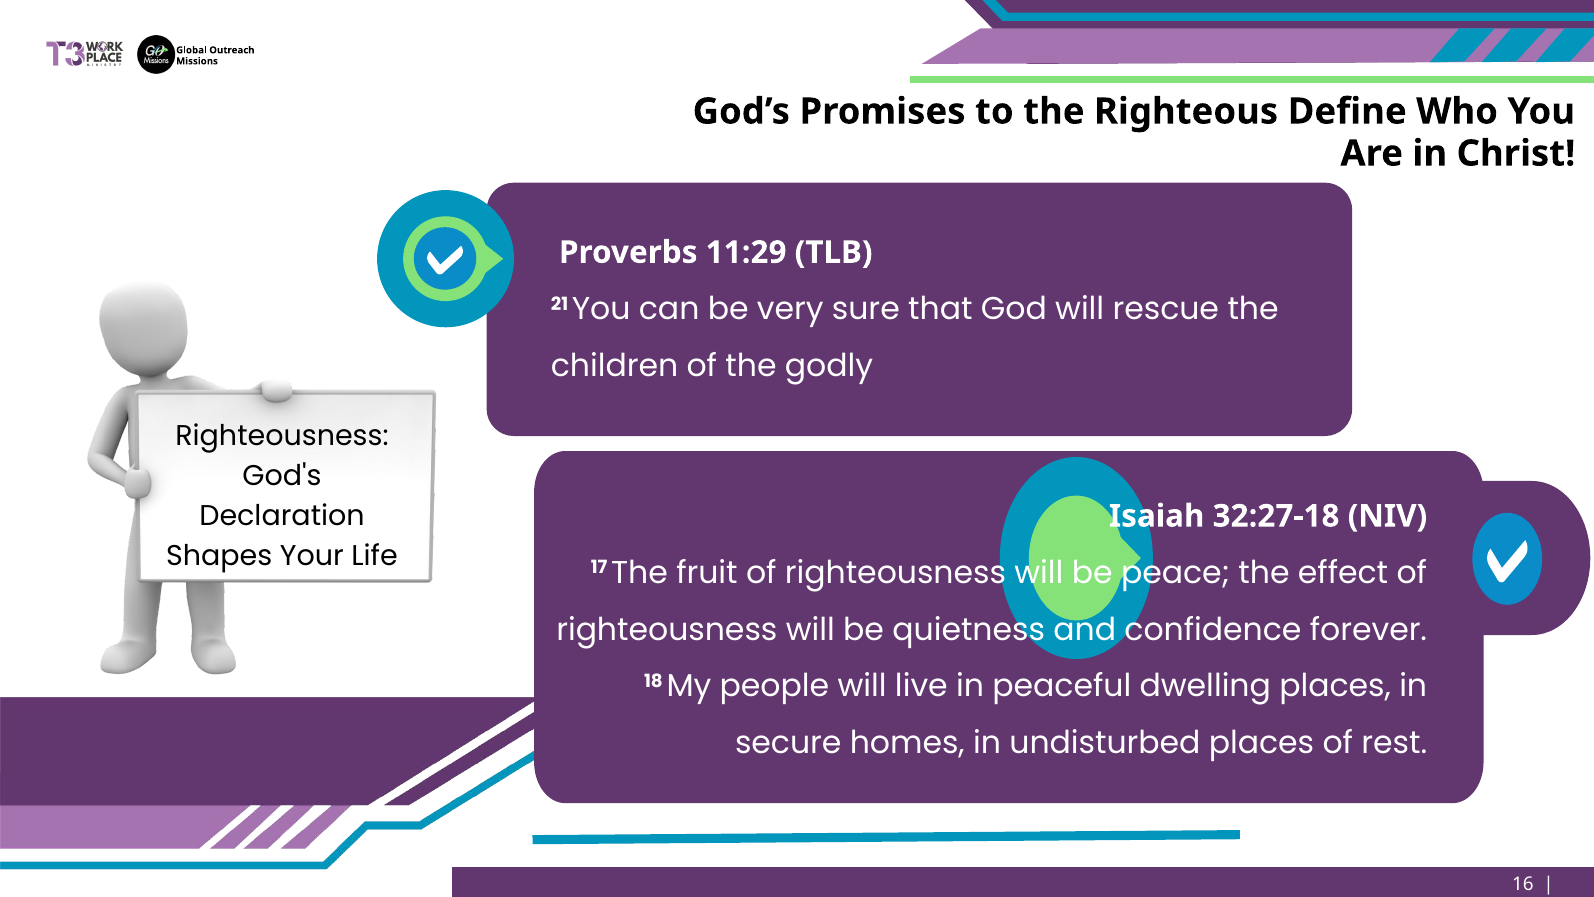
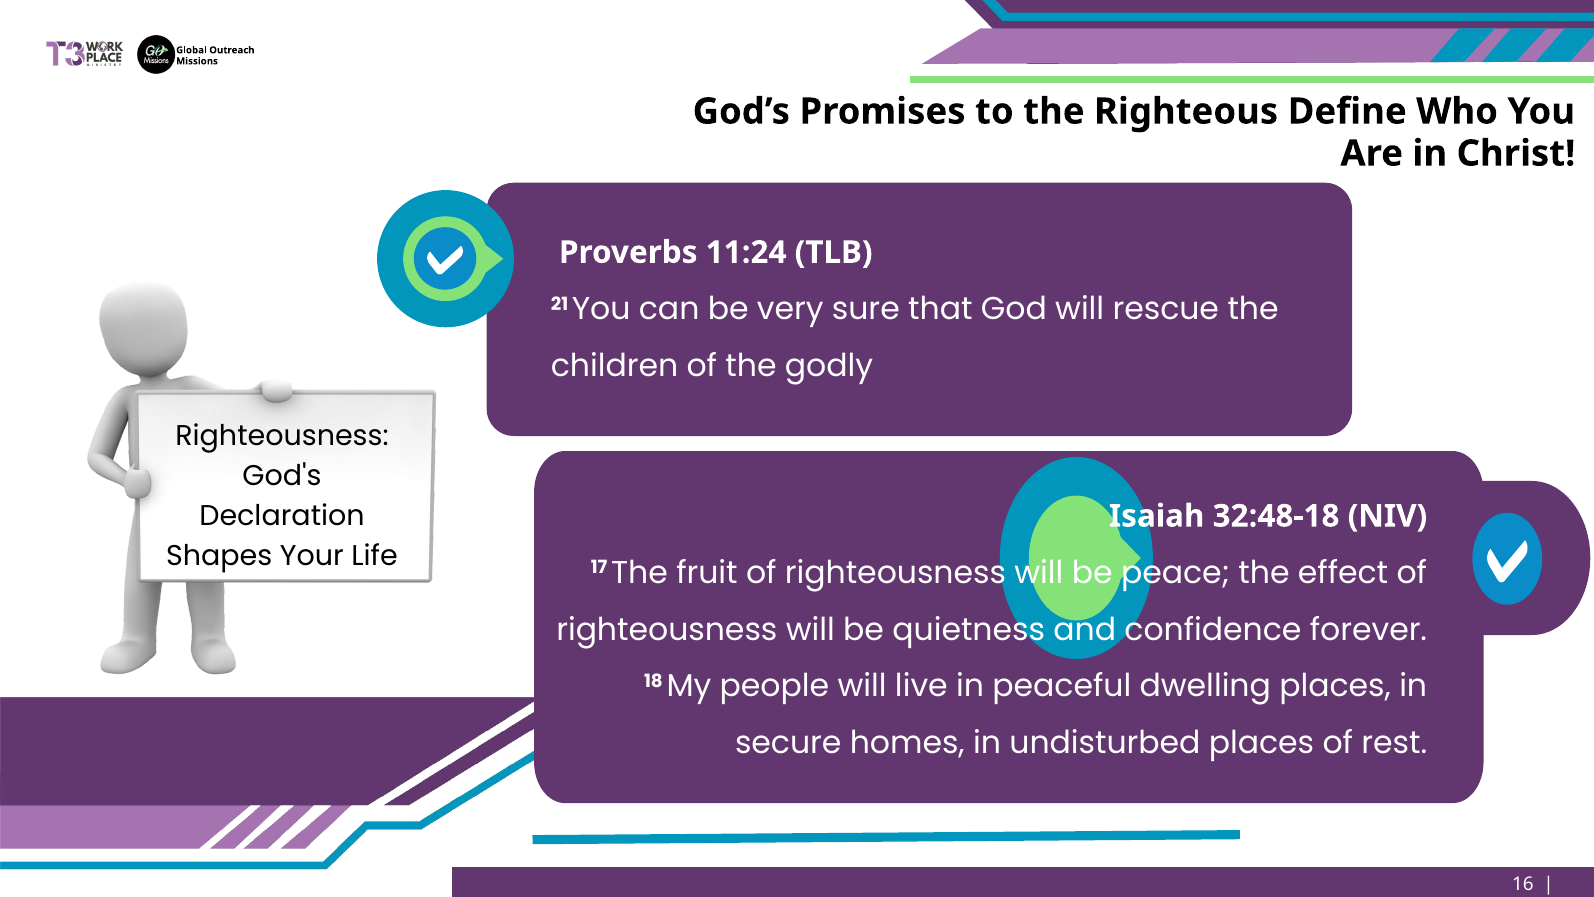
11:29: 11:29 -> 11:24 (746, 252)
32:27-18: 32:27-18 -> 32:48-18 (1276, 516)
